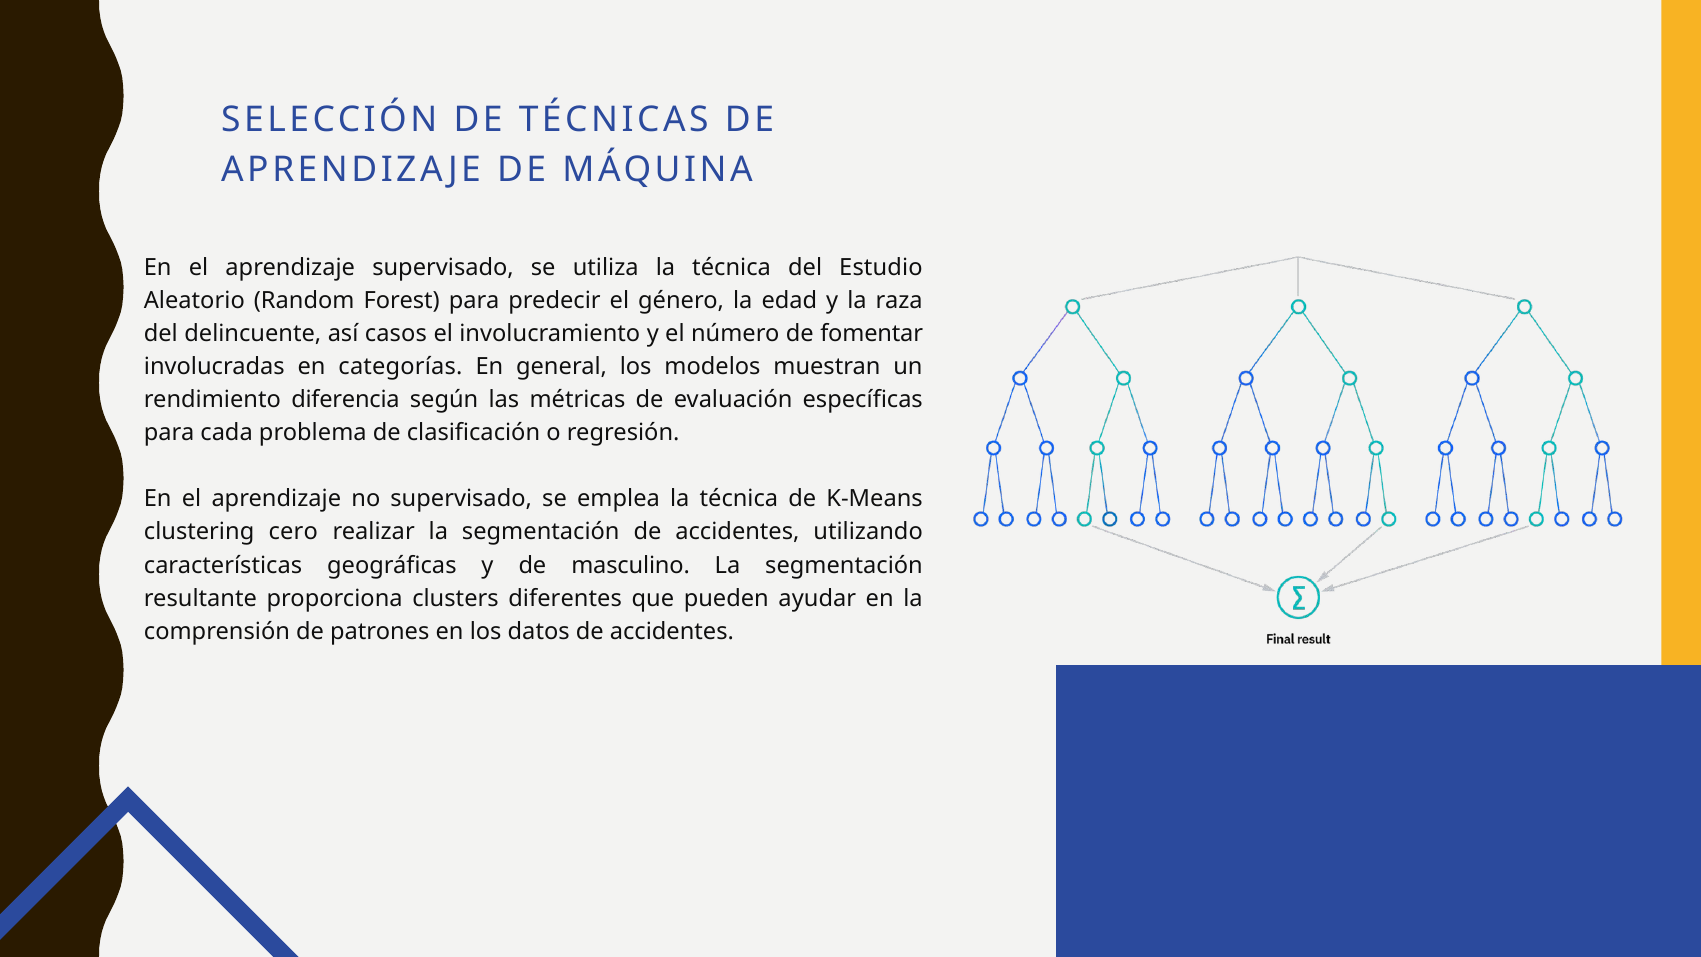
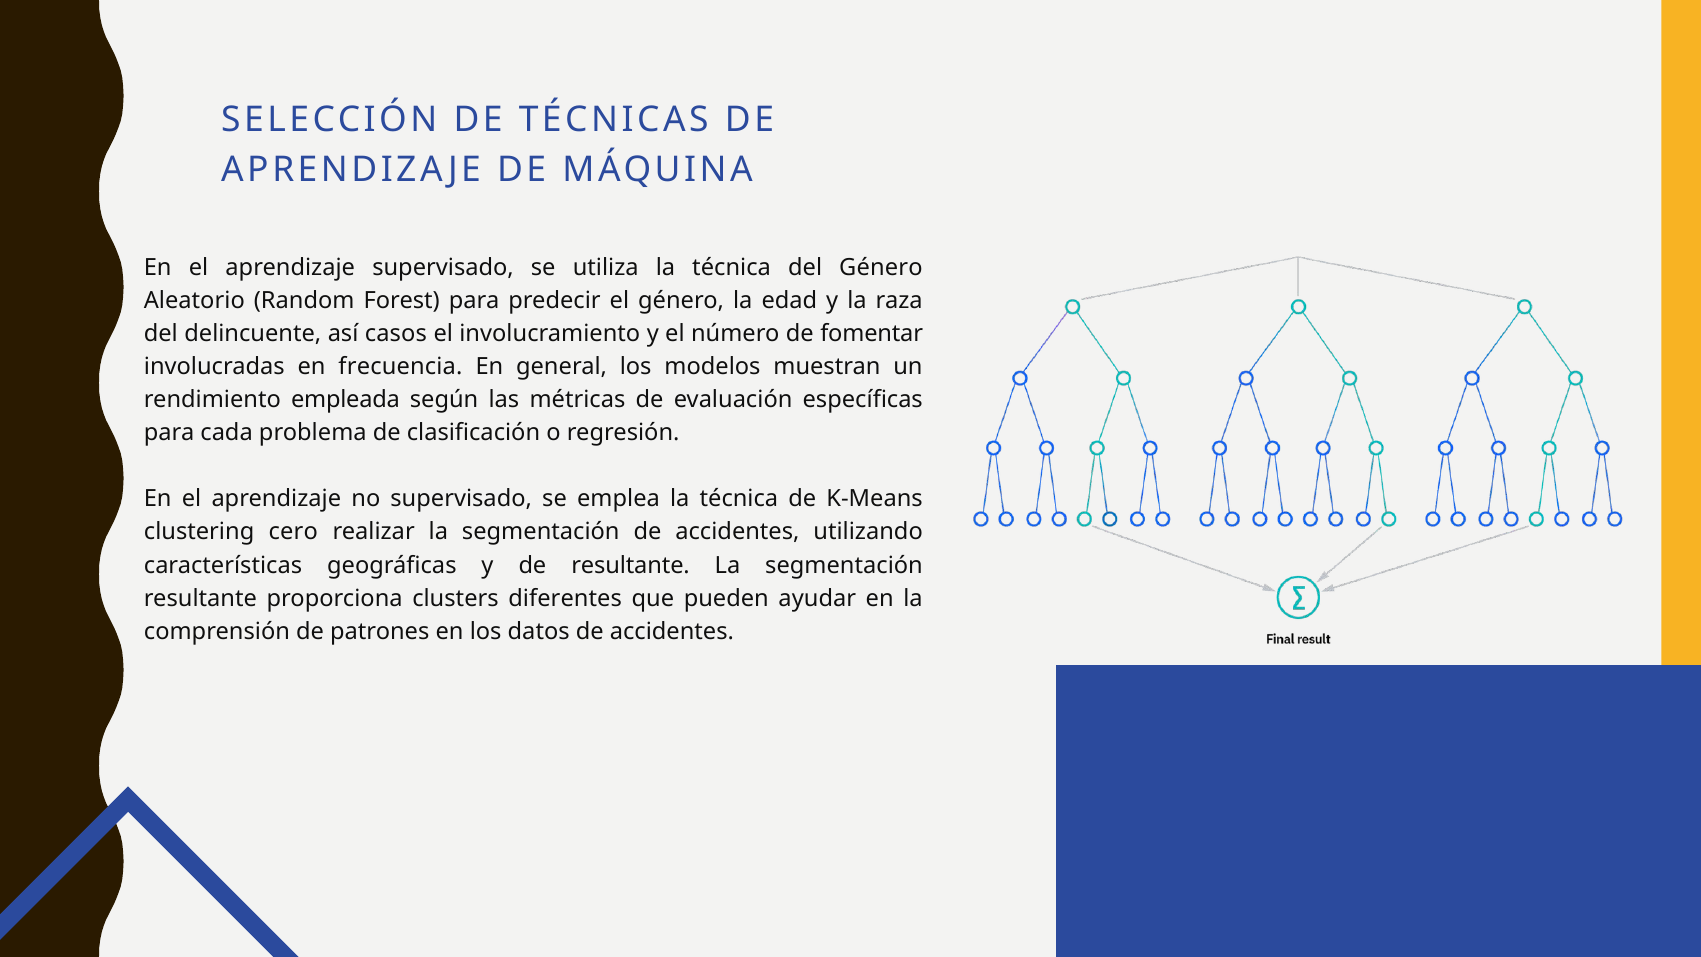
del Estudio: Estudio -> Género (881, 267)
categorías: categorías -> frecuencia (400, 367)
diferencia: diferencia -> empleada (346, 400)
de masculino: masculino -> resultante (631, 565)
